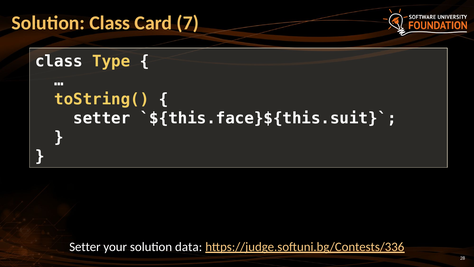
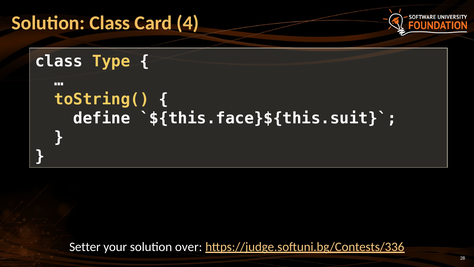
7: 7 -> 4 (188, 23)
setter: setter -> define (102, 118)
data: data -> over (189, 247)
